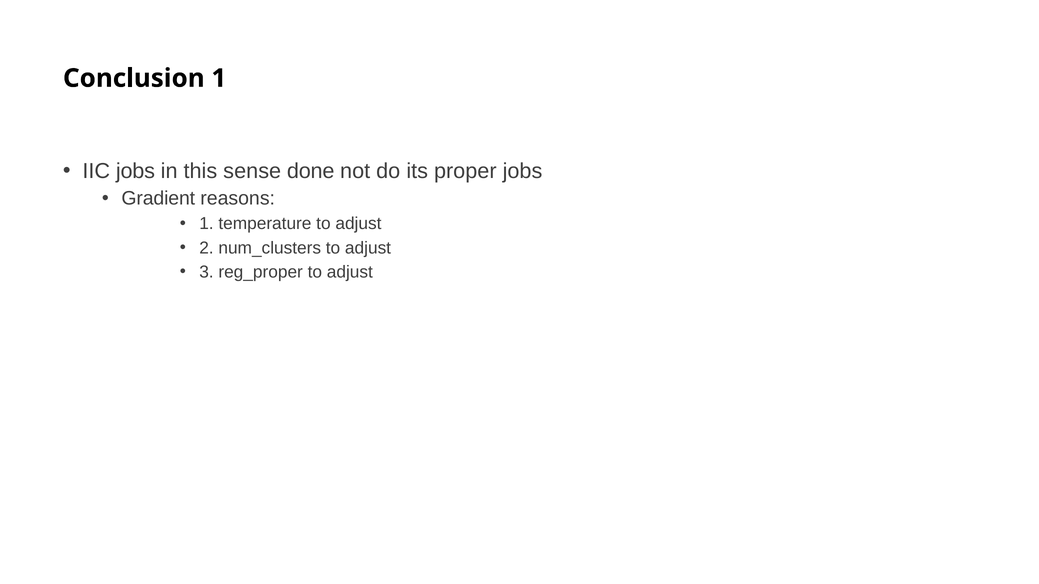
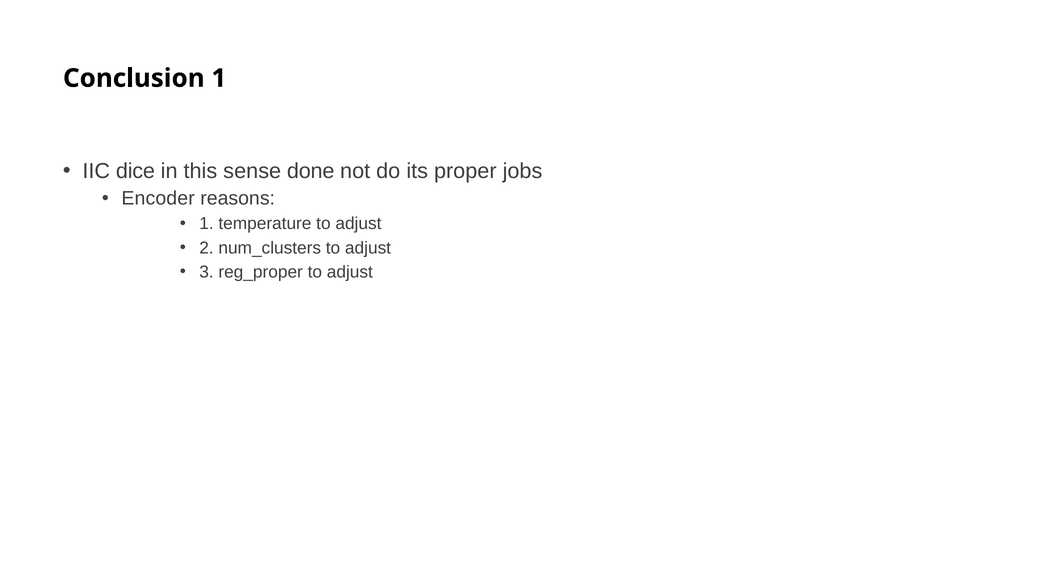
IIC jobs: jobs -> dice (135, 171)
Gradient: Gradient -> Encoder (158, 199)
